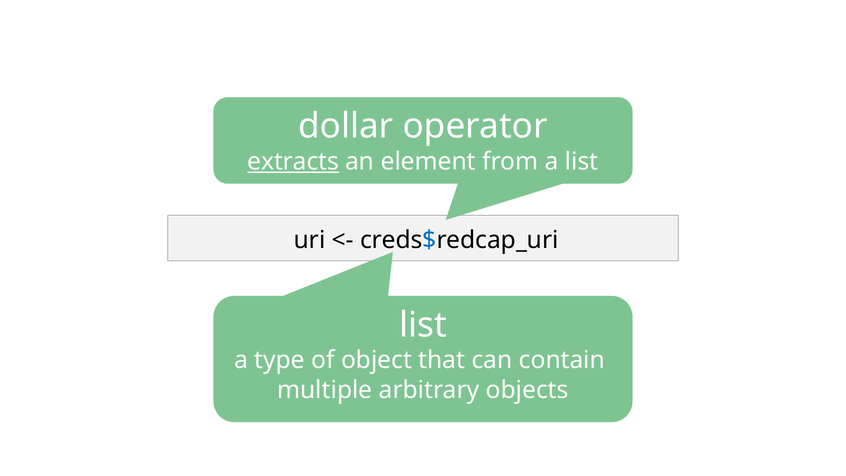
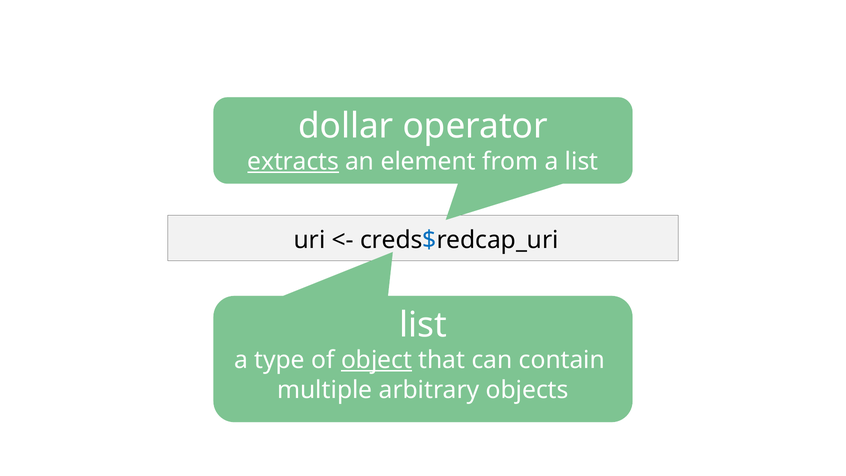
object underline: none -> present (377, 360)
